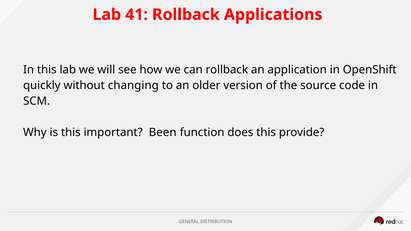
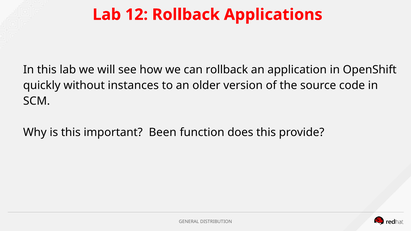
41: 41 -> 12 (137, 15)
changing: changing -> instances (133, 85)
